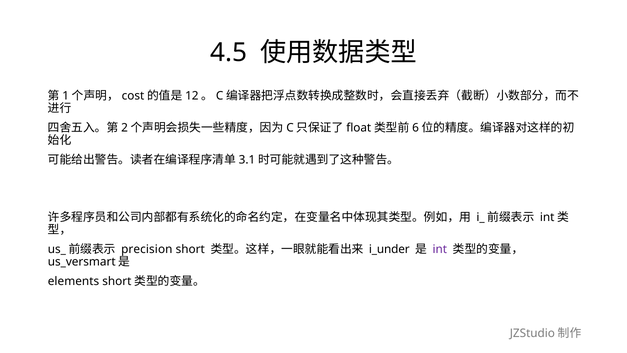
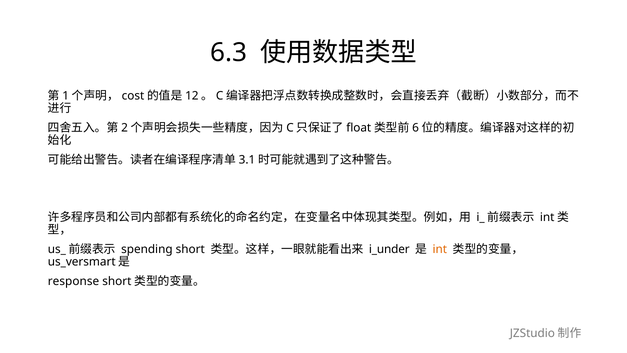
4.5: 4.5 -> 6.3 (229, 53)
precision: precision -> spending (147, 249)
int colour: purple -> orange (440, 249)
elements: elements -> response (74, 281)
